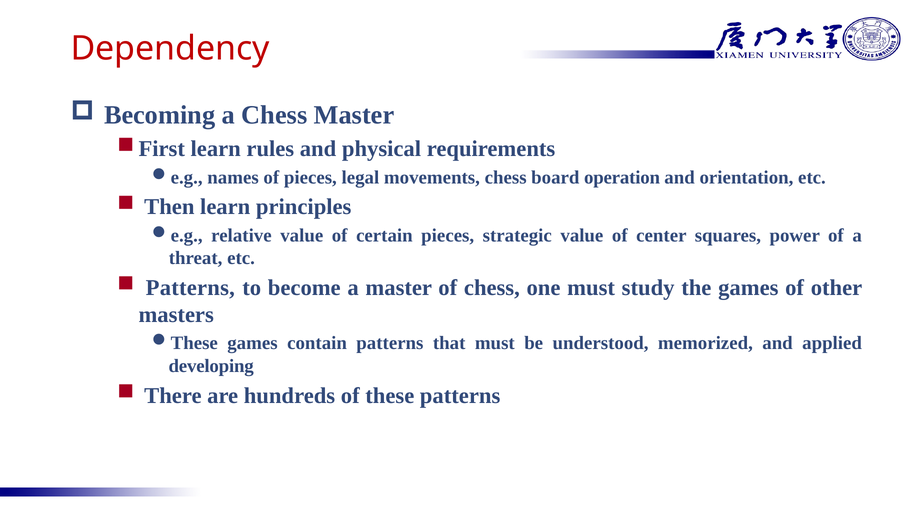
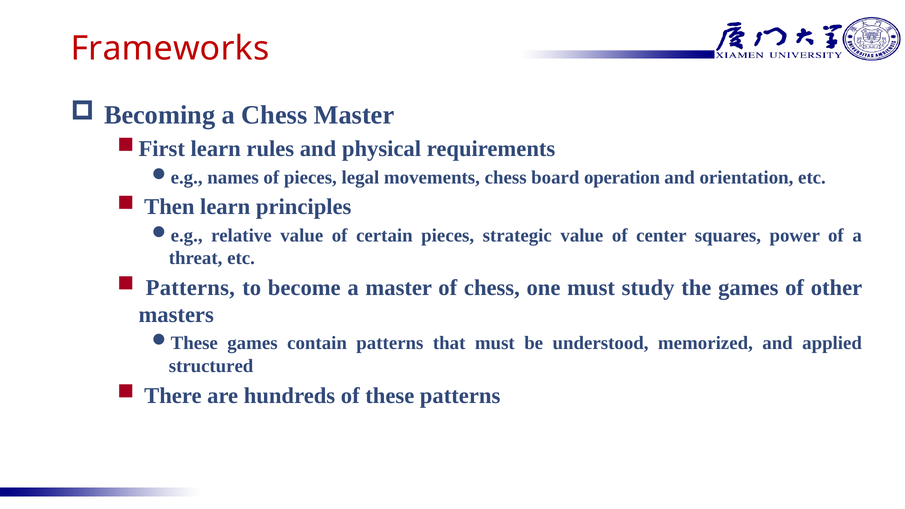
Dependency: Dependency -> Frameworks (170, 48)
developing: developing -> structured (211, 366)
